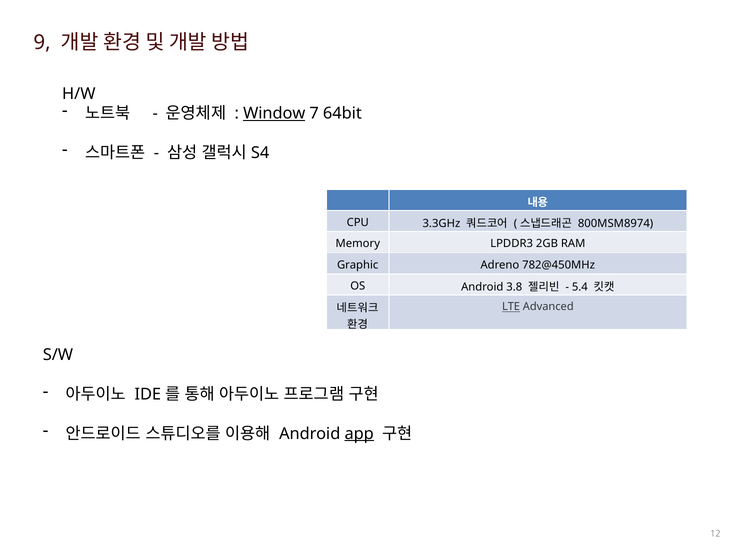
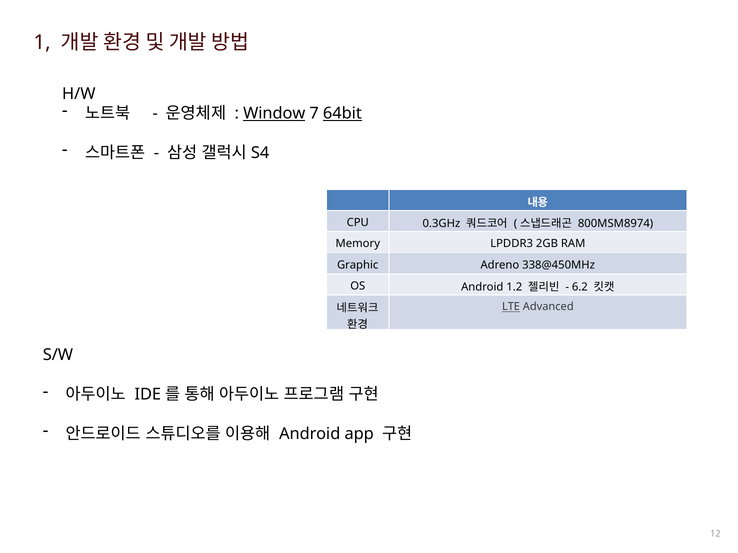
9: 9 -> 1 (42, 43)
64bit underline: none -> present (342, 114)
3.3GHz: 3.3GHz -> 0.3GHz (441, 224)
782@450MHz: 782@450MHz -> 338@450MHz (559, 265)
3.8: 3.8 -> 1.2 (514, 287)
5.4: 5.4 -> 6.2 (580, 287)
app underline: present -> none (359, 434)
